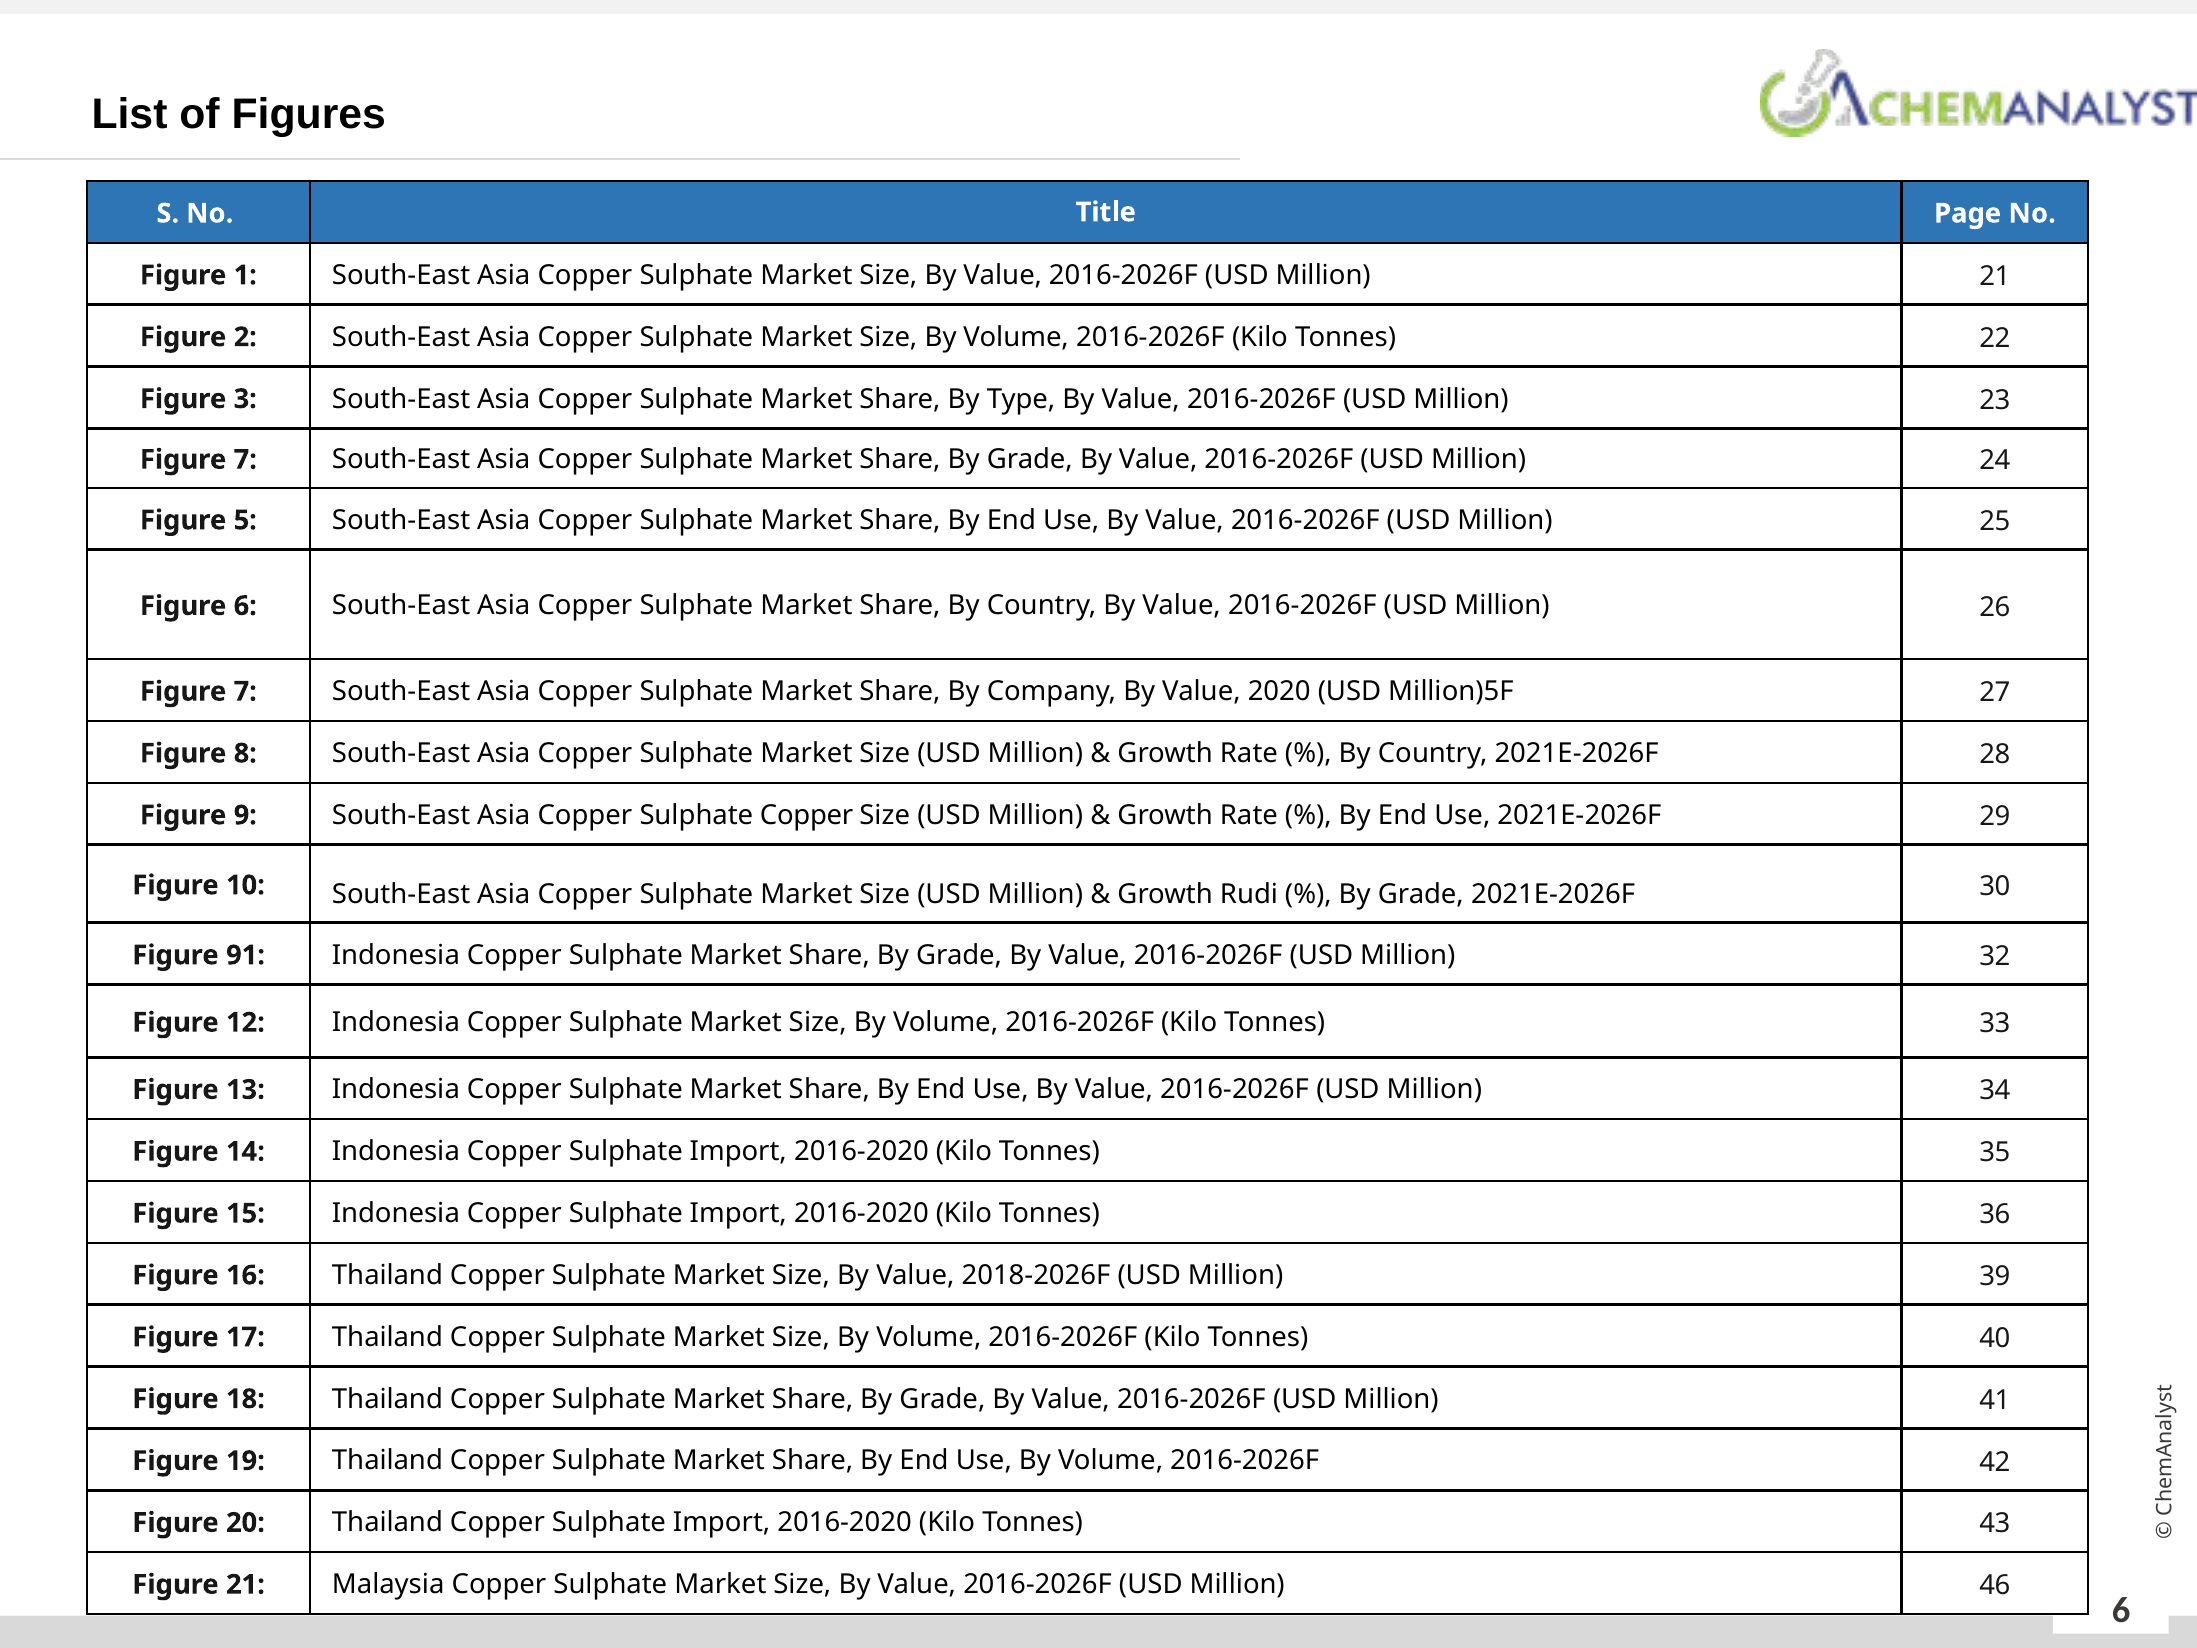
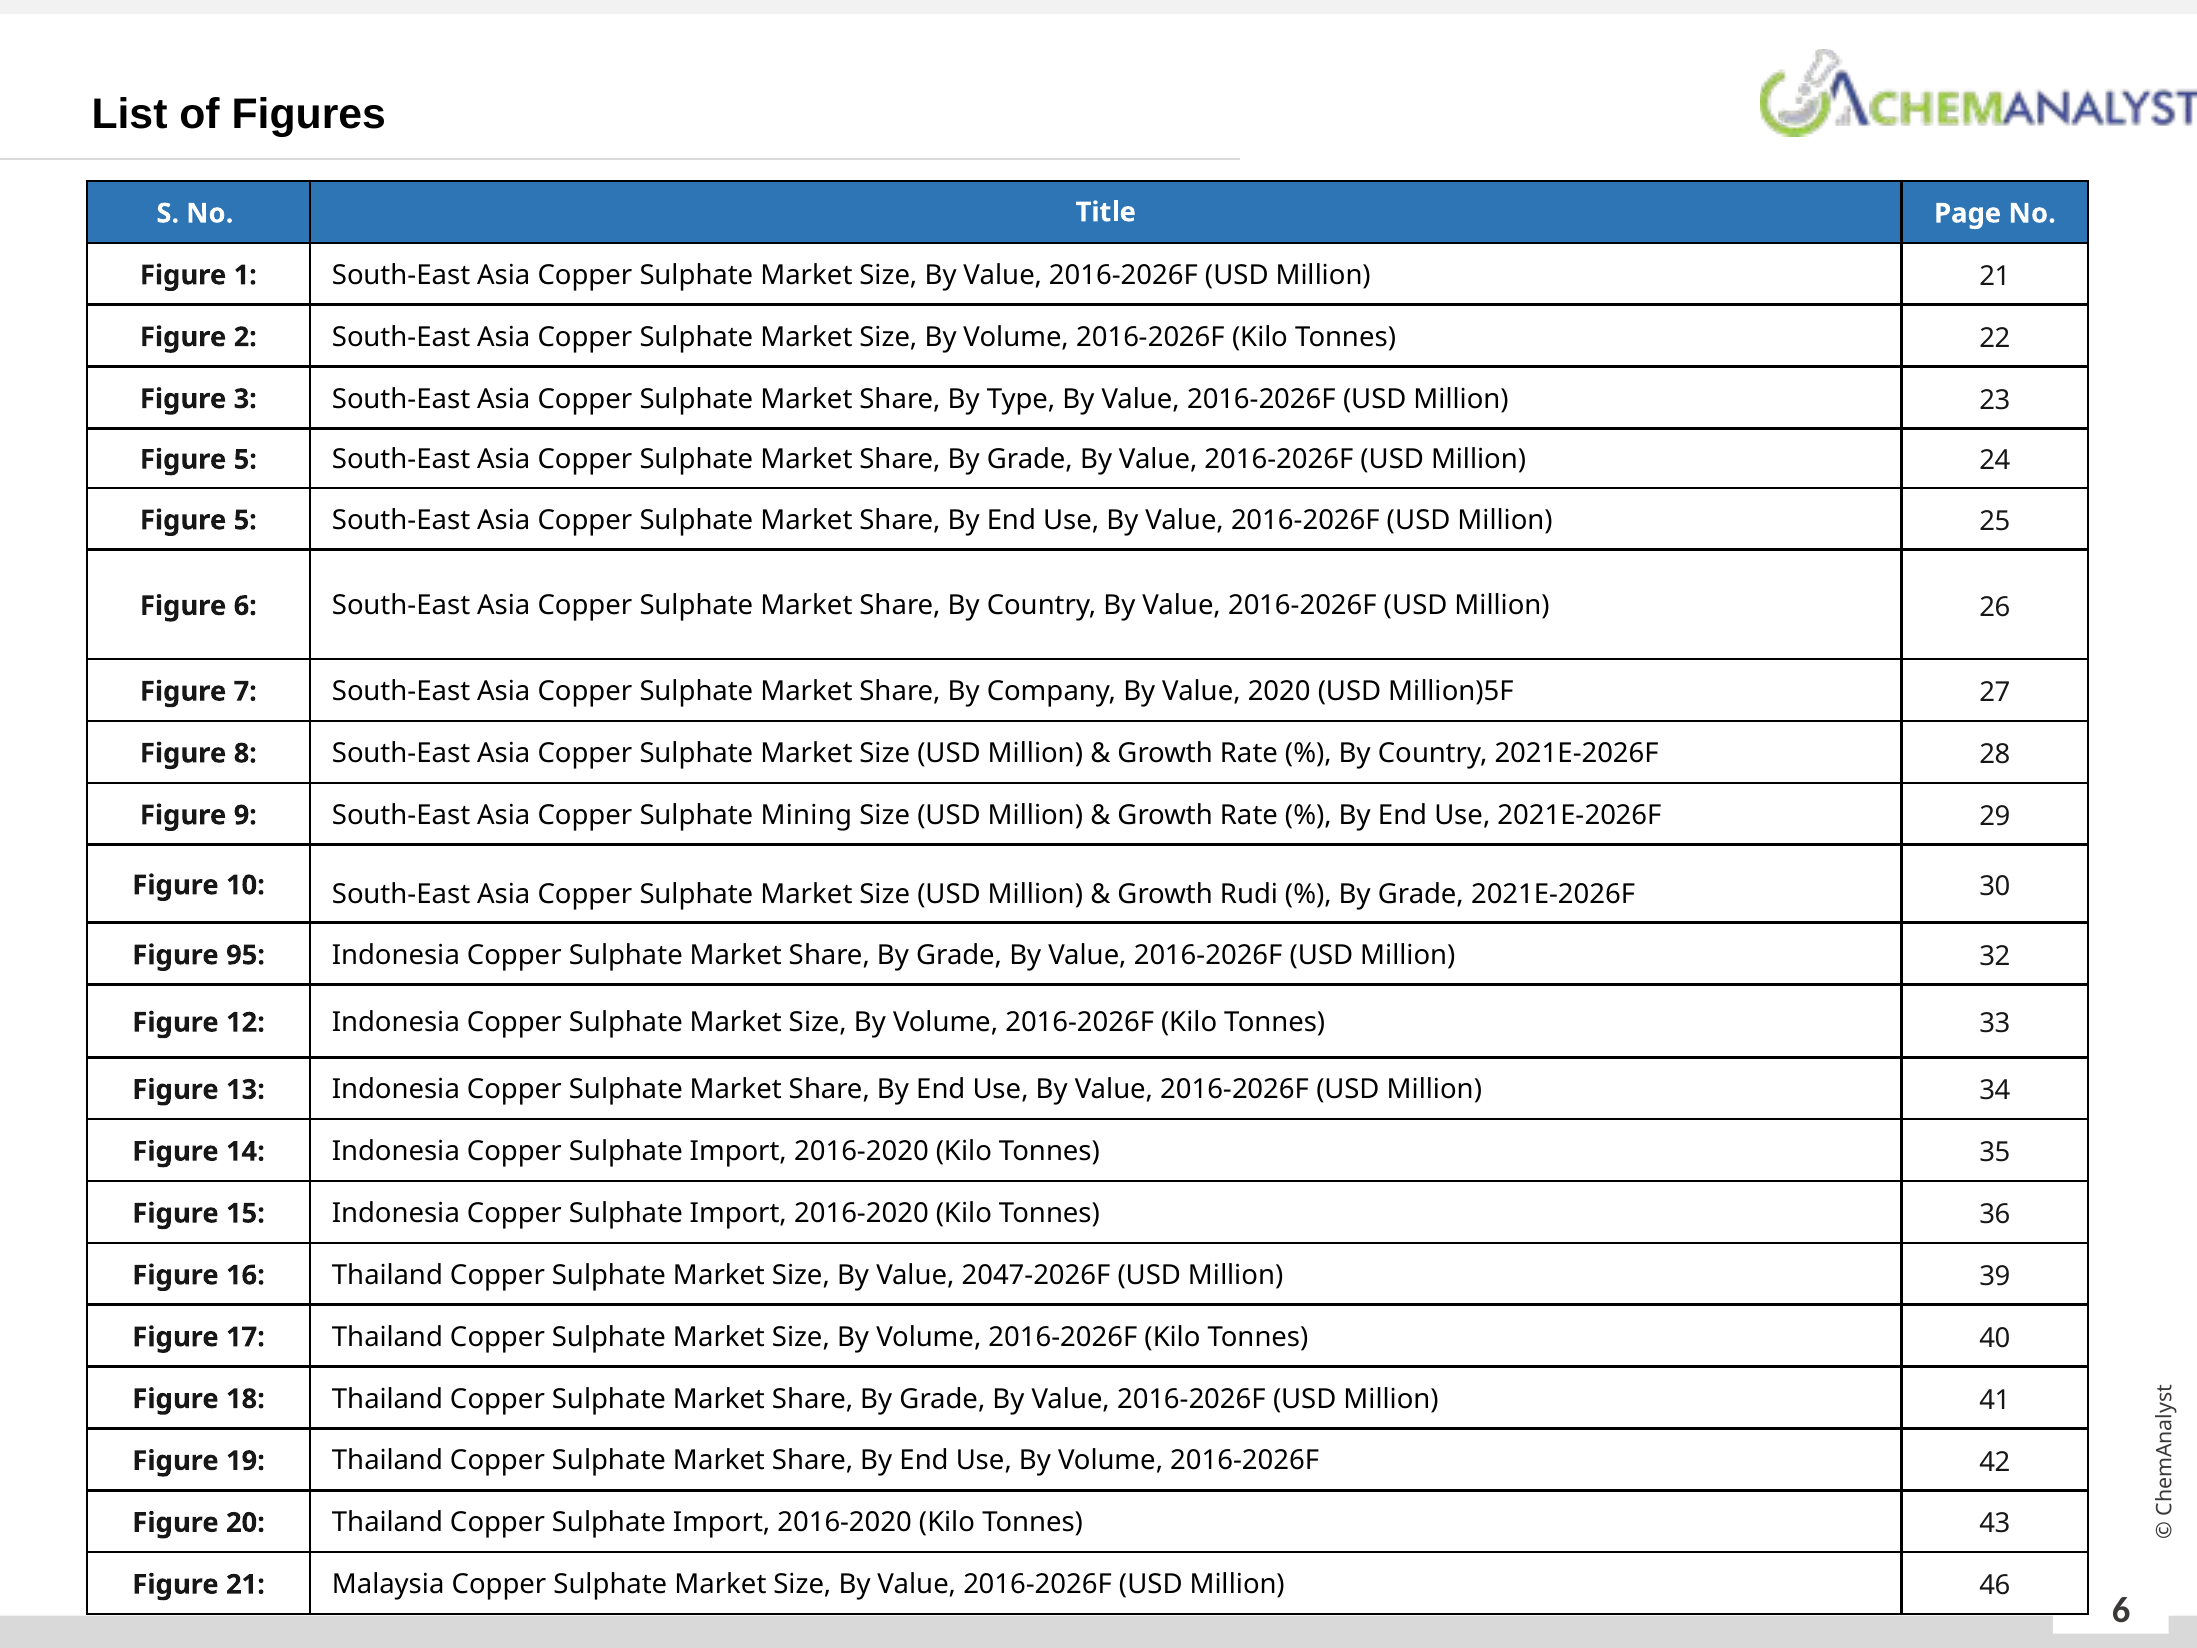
7: 7 -> 5 (245, 460)
Sulphate Copper: Copper -> Mining (806, 815)
91: 91 -> 95 (246, 955)
2018-2026F: 2018-2026F -> 2047-2026F (1036, 1275)
